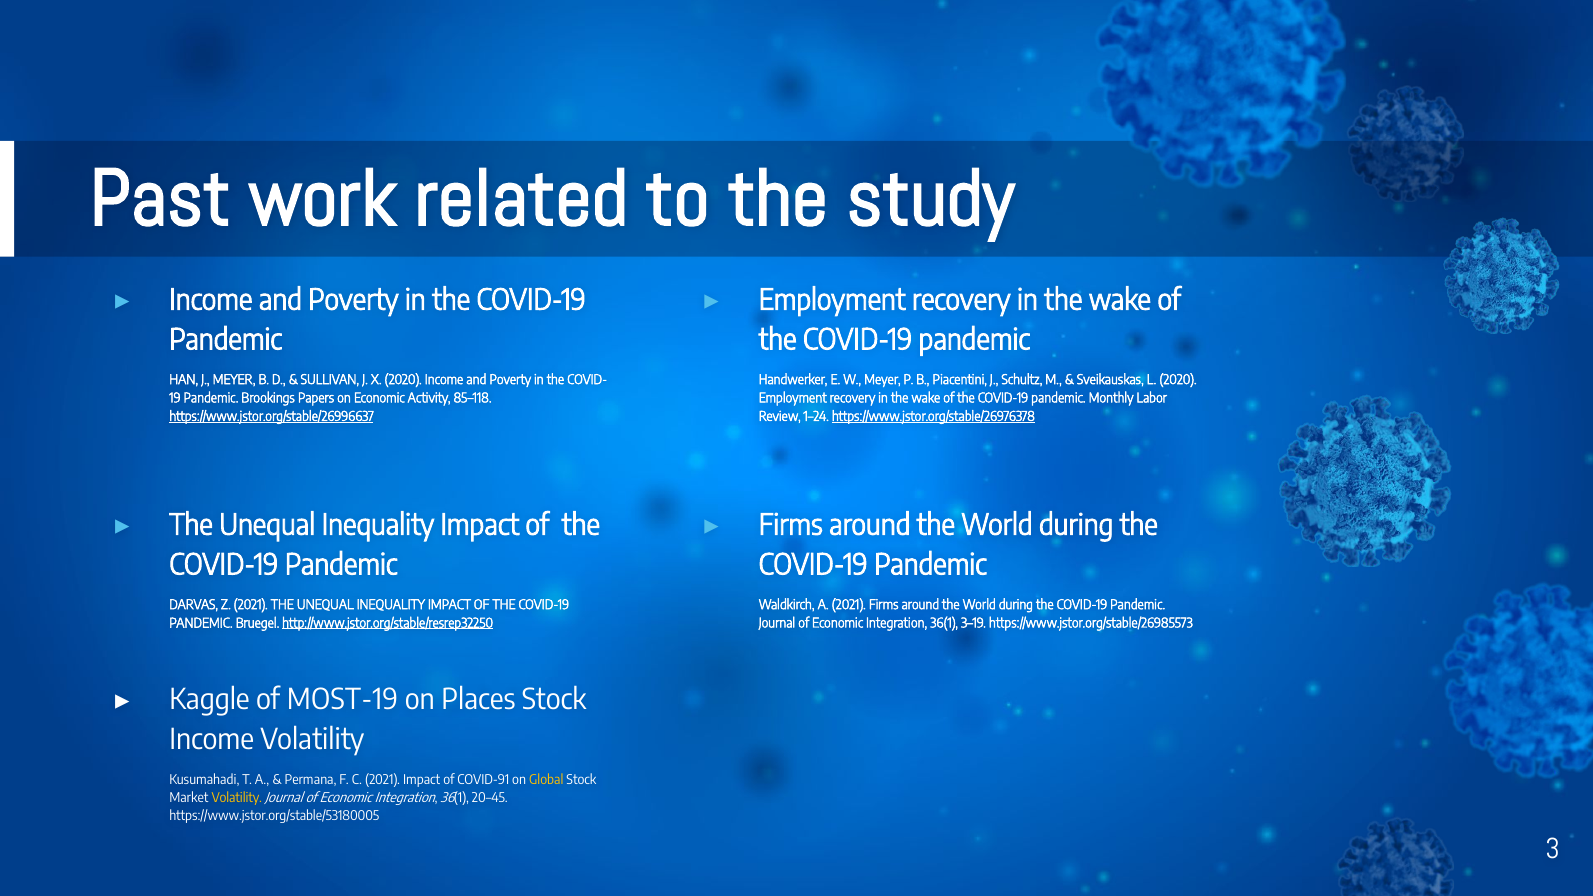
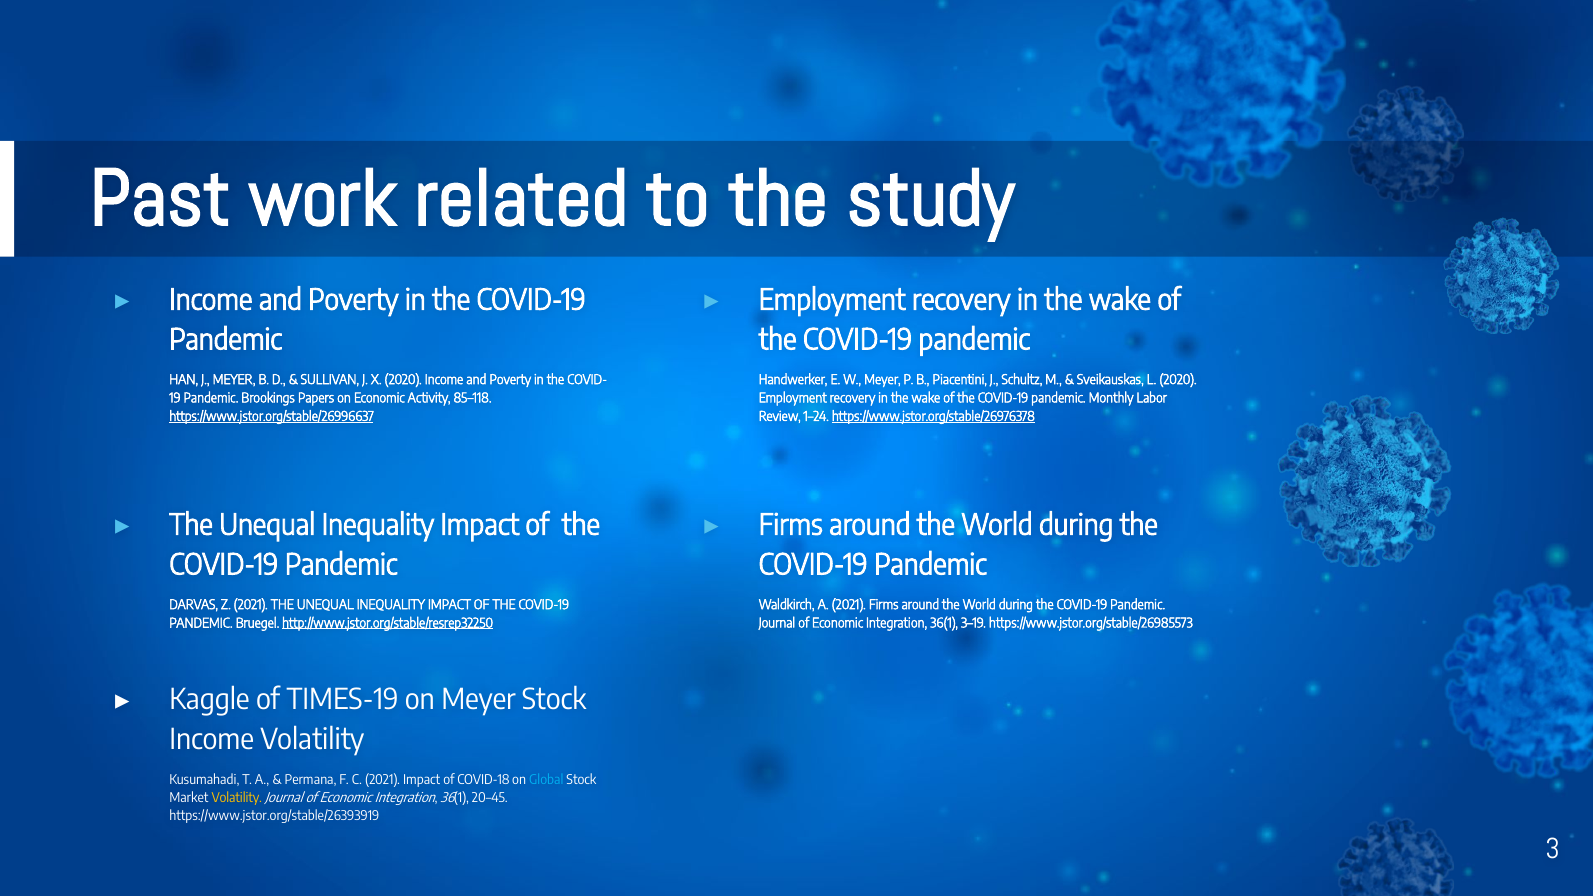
MOST-19: MOST-19 -> TIMES-19 (343, 700)
on Places: Places -> Meyer (479, 700)
COVID-91: COVID-91 -> COVID-18 (483, 780)
Global colour: yellow -> light blue (546, 780)
https://www.jstor.org/stable/53180005: https://www.jstor.org/stable/53180005 -> https://www.jstor.org/stable/26393919 (274, 817)
